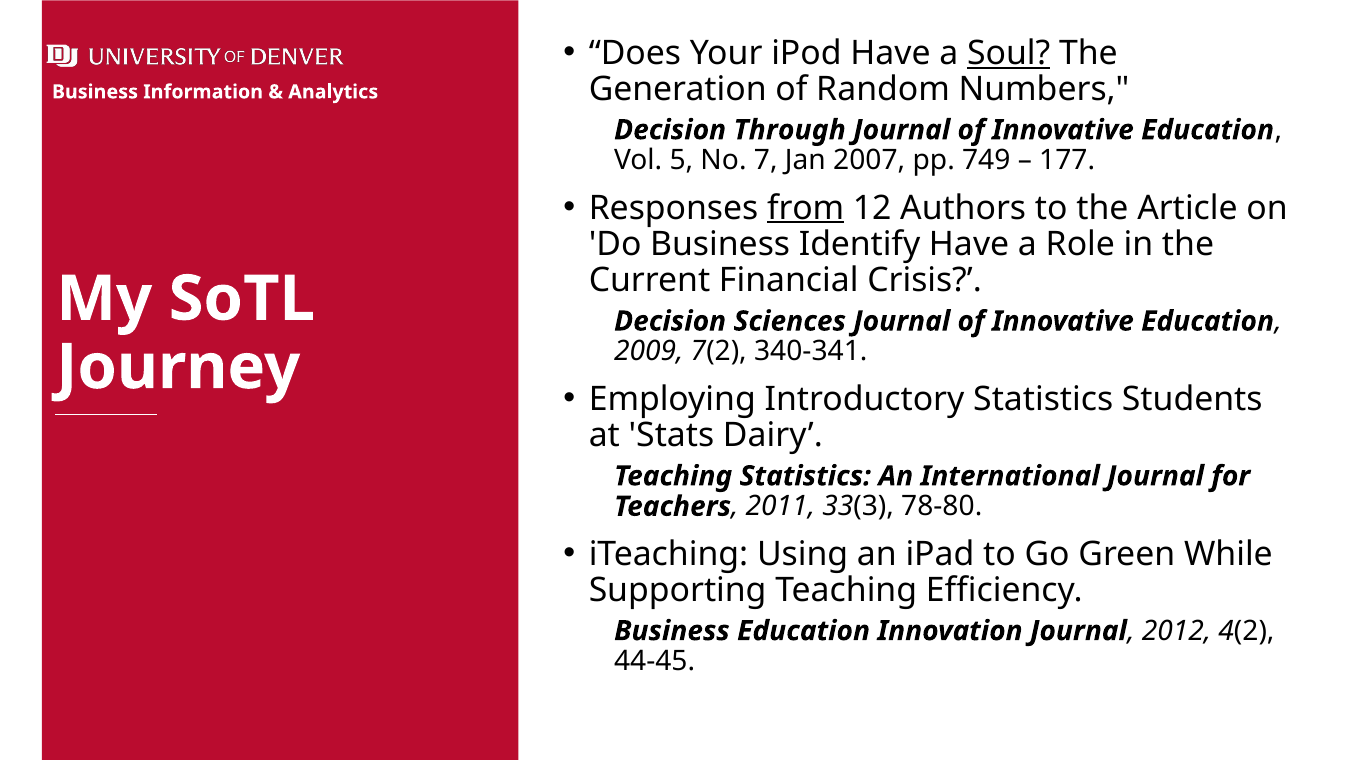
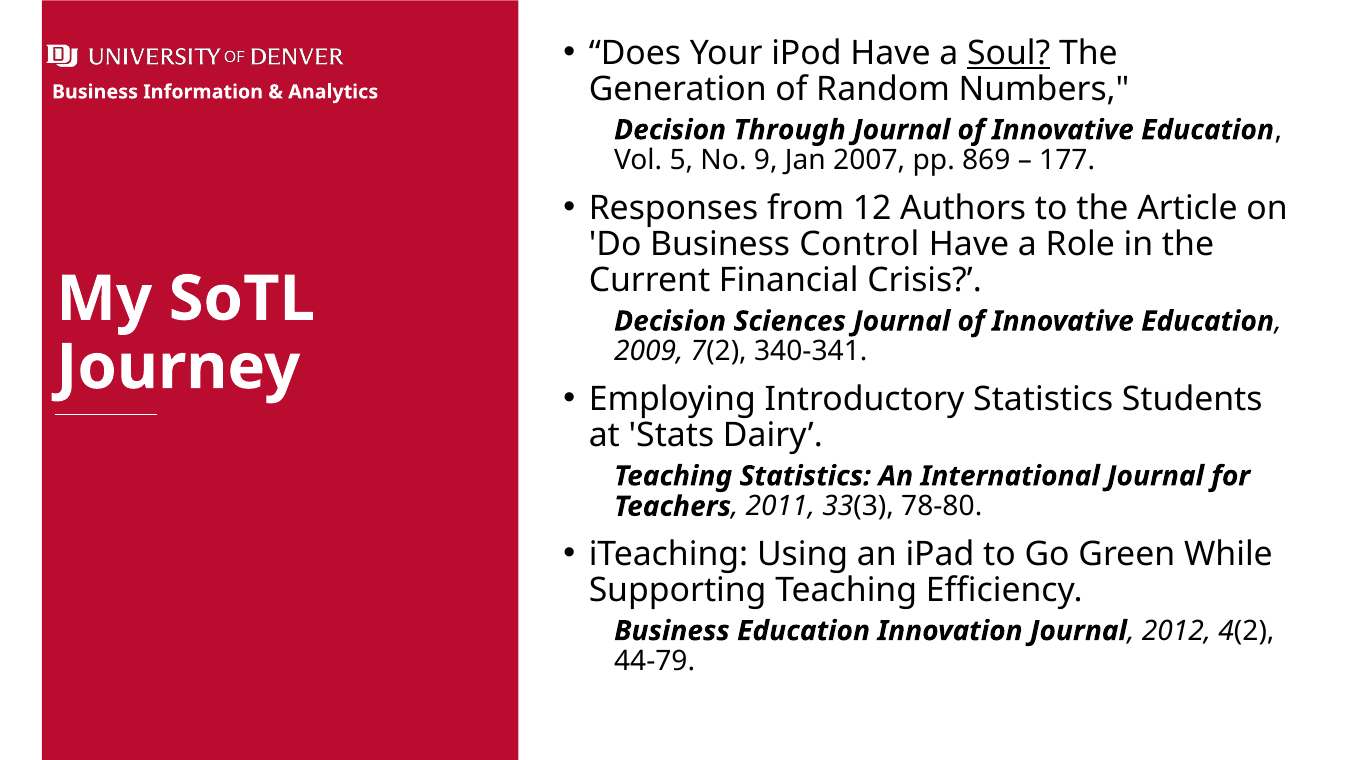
7: 7 -> 9 (766, 160)
749: 749 -> 869 (986, 160)
from underline: present -> none (806, 208)
Identify: Identify -> Control (859, 244)
44-45: 44-45 -> 44-79 (655, 661)
